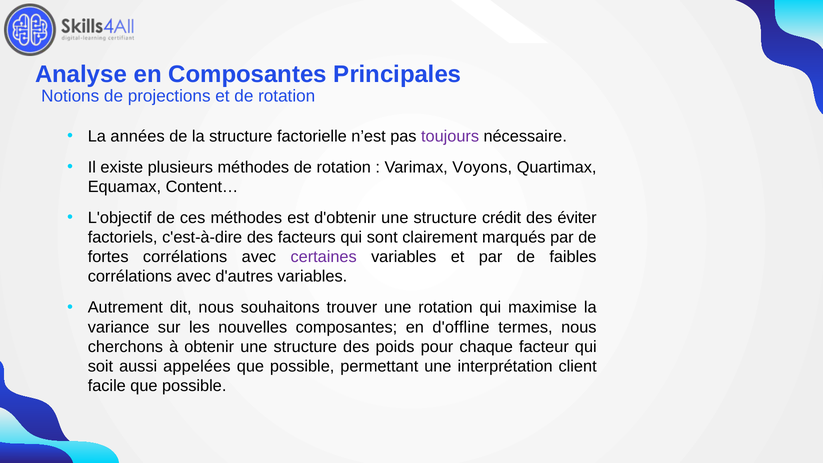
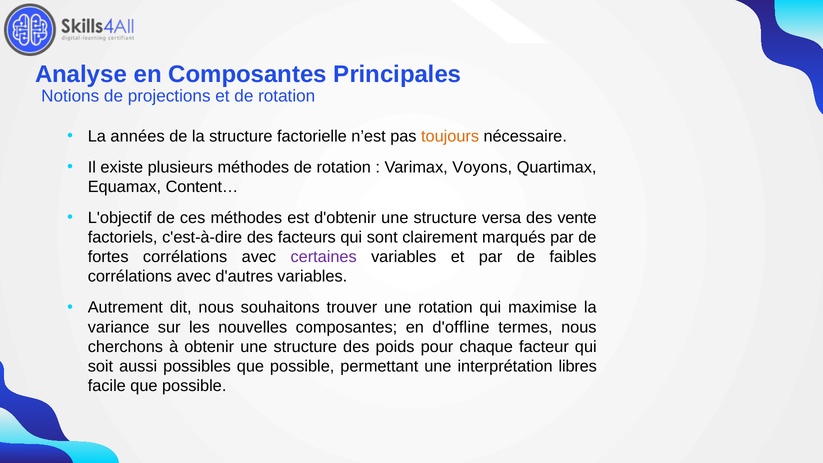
toujours colour: purple -> orange (450, 136)
crédit: crédit -> versa (502, 218)
éviter: éviter -> vente (577, 218)
appelées: appelées -> possibles (197, 366)
client: client -> libres (578, 366)
